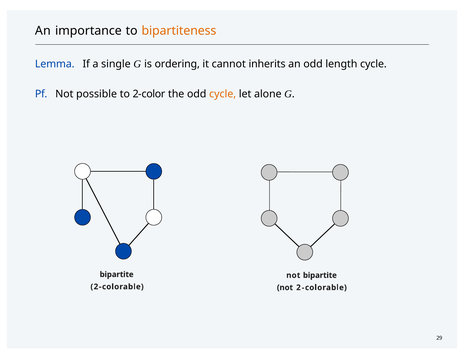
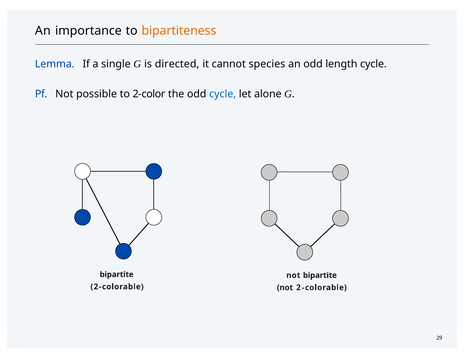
ordering: ordering -> directed (177, 64)
inherits: inherits -> species (267, 64)
cycle colour: orange -> blue (223, 94)
